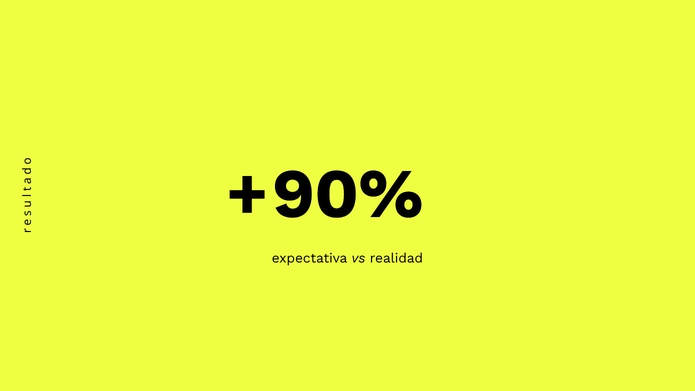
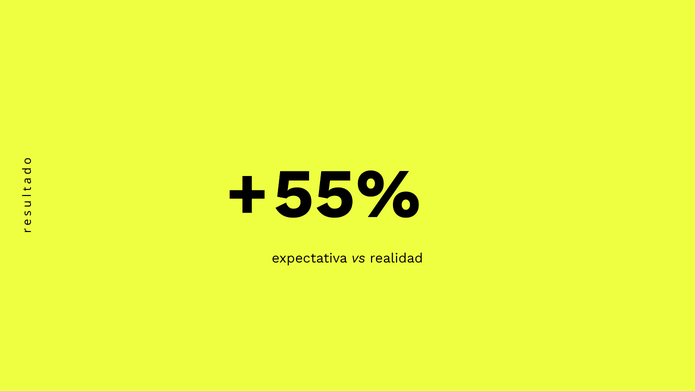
90%: 90% -> 55% (347, 194)
